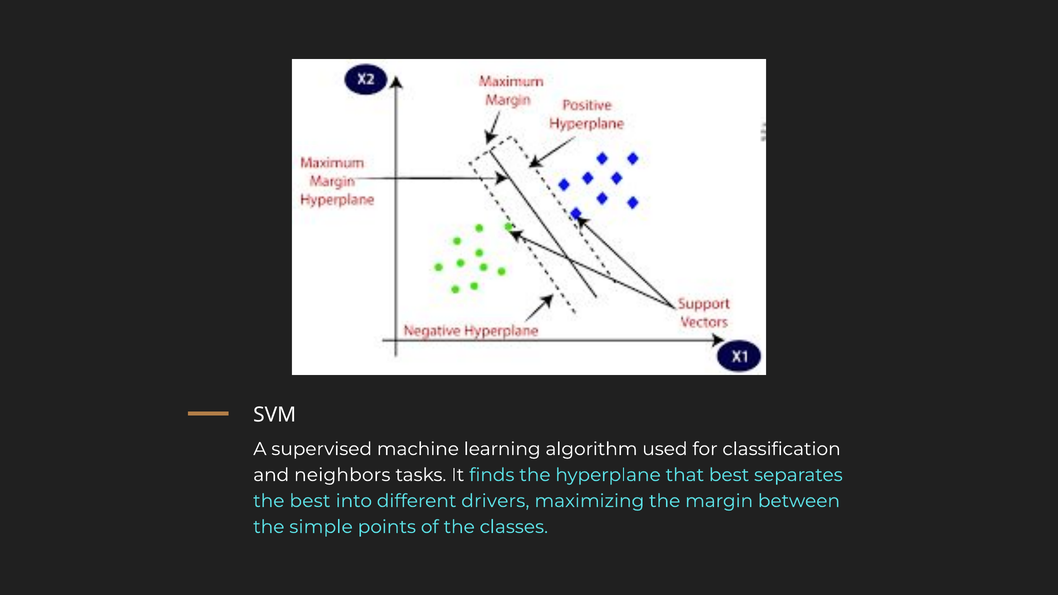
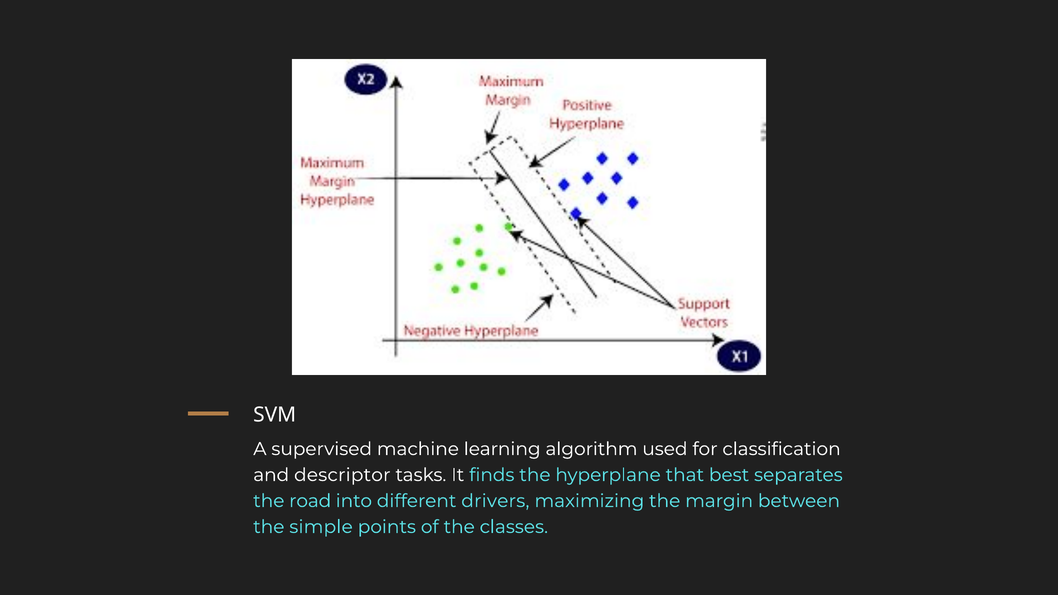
neighbors: neighbors -> descriptor (342, 475)
the best: best -> road (310, 501)
